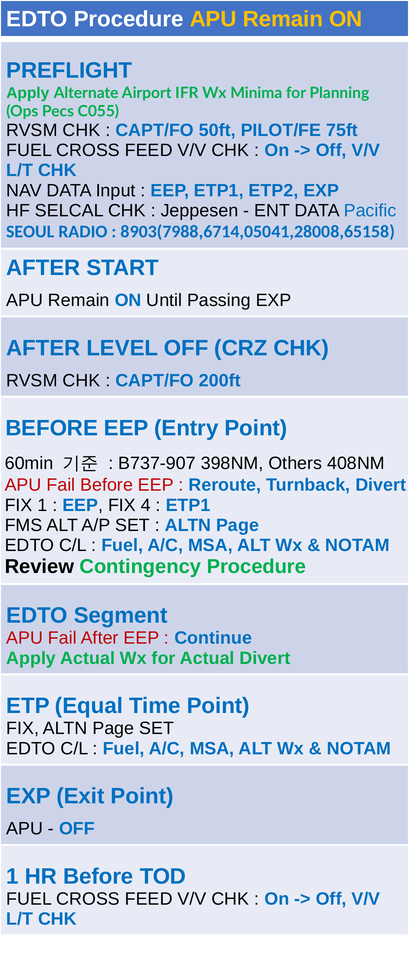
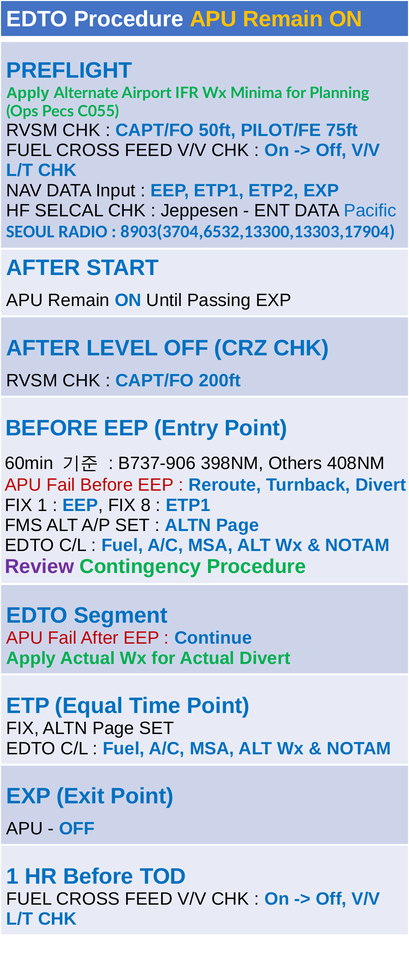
8903(7988,6714,05041,28008,65158: 8903(7988,6714,05041,28008,65158 -> 8903(3704,6532,13300,13303,17904 (258, 231)
B737-907: B737-907 -> B737-906 (157, 463)
4: 4 -> 8 (146, 505)
Review colour: black -> purple (39, 566)
